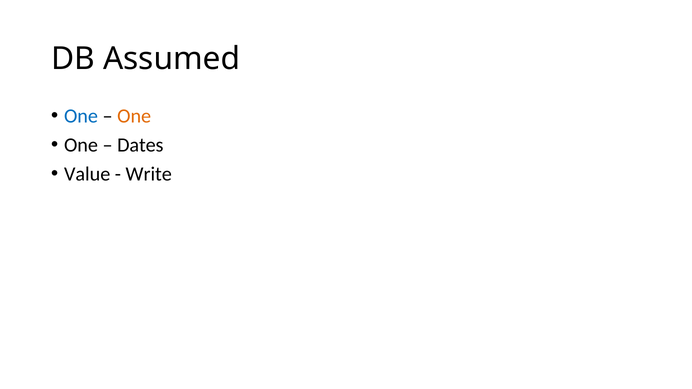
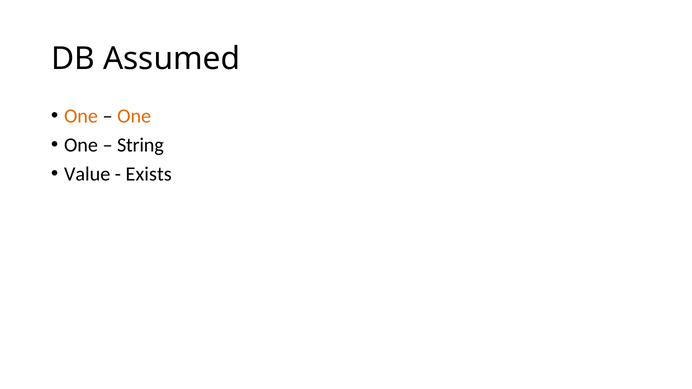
One colour: blue -> orange (81, 116)
Dates: Dates -> String (140, 145)
Write: Write -> Exists (149, 174)
